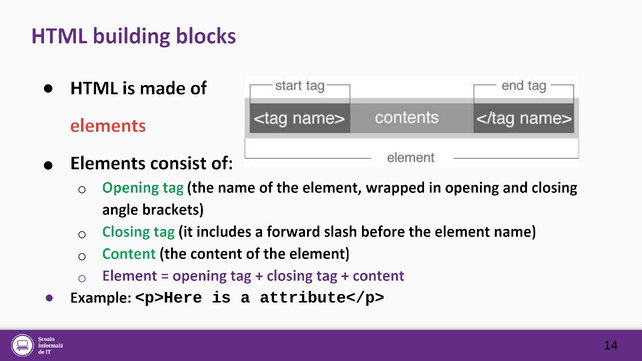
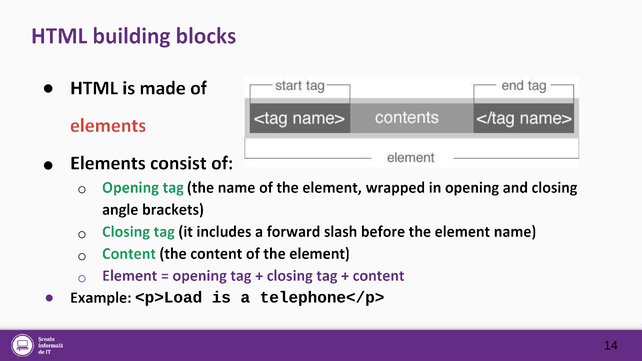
<p>Here: <p>Here -> <p>Load (169, 297)
attribute</p>: attribute</p> -> telephone</p> (322, 297)
